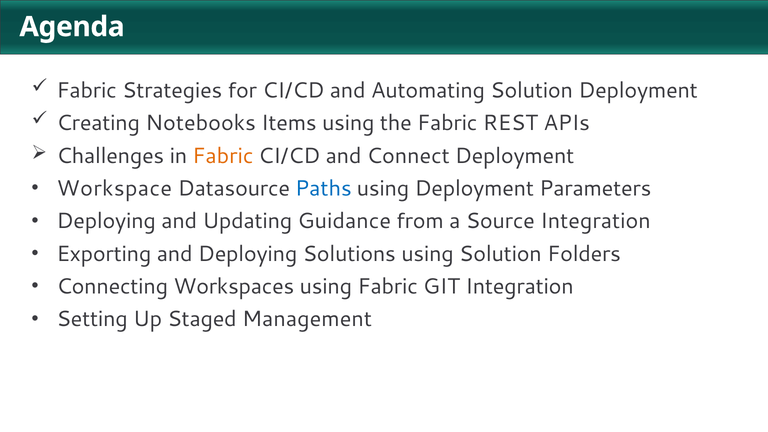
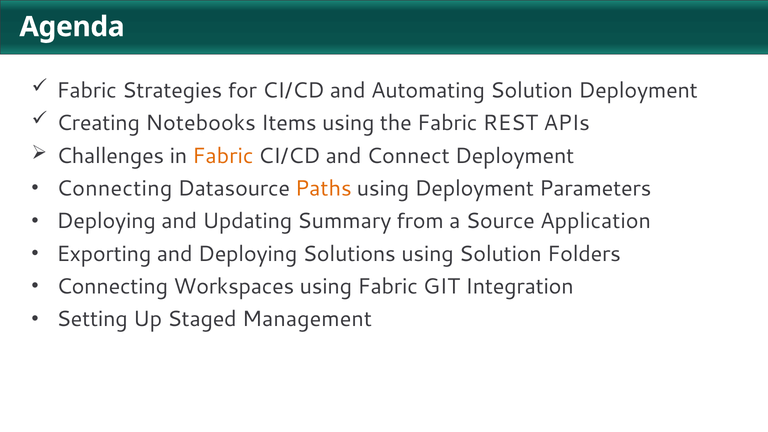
Workspace: Workspace -> Connecting (114, 188)
Paths colour: blue -> orange (323, 188)
Guidance: Guidance -> Summary (344, 221)
Source Integration: Integration -> Application (595, 221)
